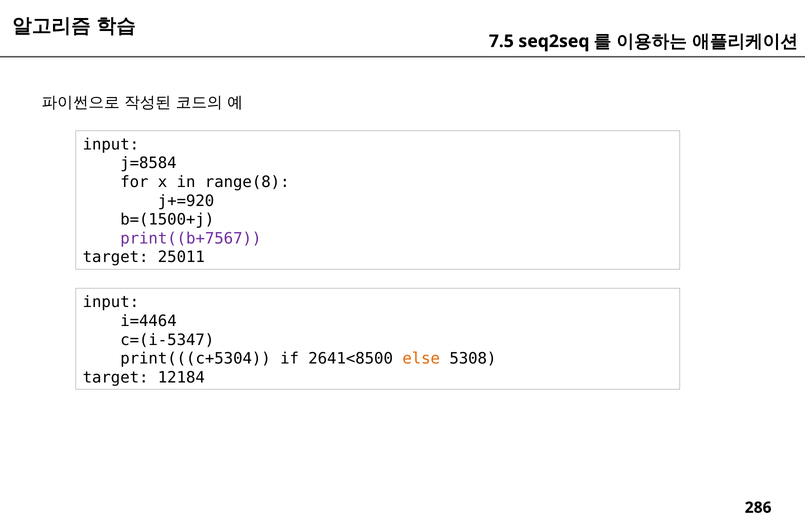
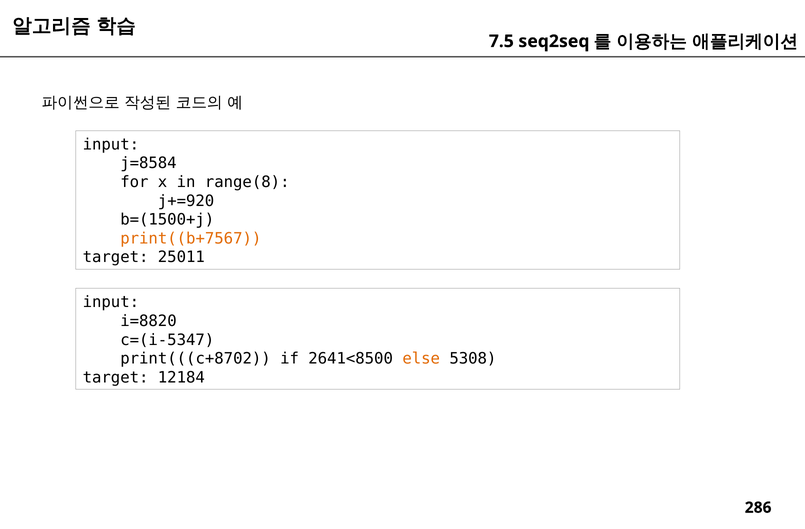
print((b+7567 colour: purple -> orange (191, 238)
i=4464: i=4464 -> i=8820 (148, 321)
print(((c+5304: print(((c+5304 -> print(((c+8702 (196, 359)
